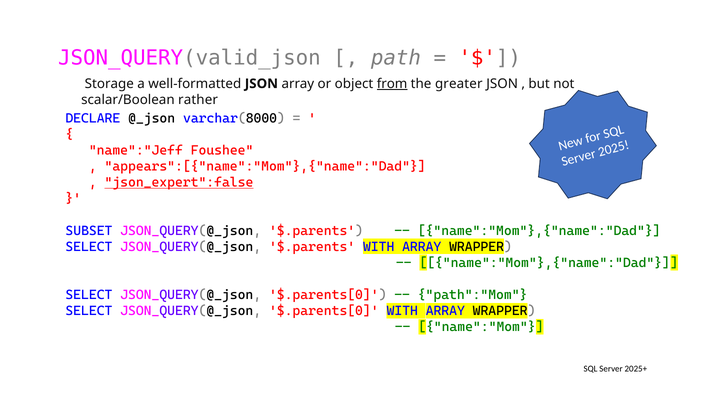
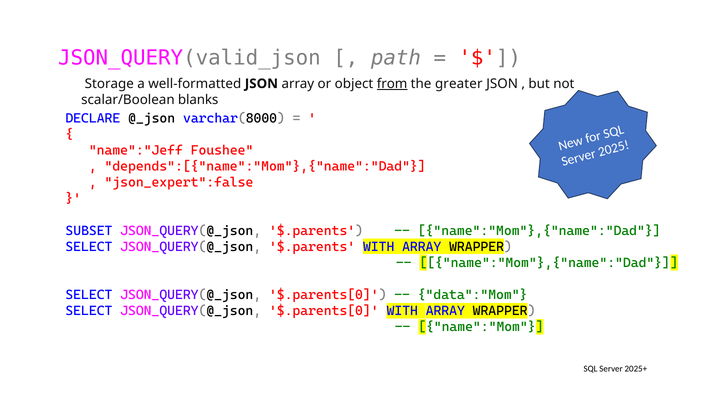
rather: rather -> blanks (198, 100)
appears":[{"name":"Mom"},{"name":"Dad: appears":[{"name":"Mom"},{"name":"Dad -> depends":[{"name":"Mom"},{"name":"Dad (265, 167)
json_expert":false underline: present -> none (179, 183)
path":"Mom: path":"Mom -> data":"Mom (473, 295)
